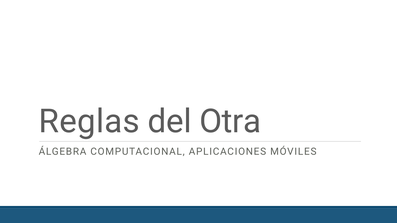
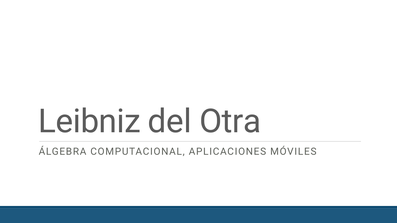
Reglas: Reglas -> Leibniz (89, 122)
